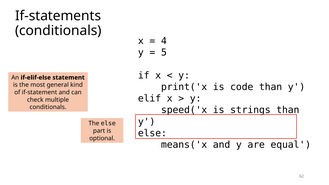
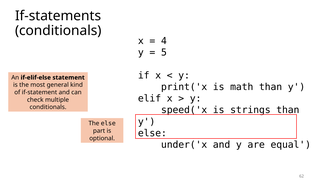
code: code -> math (242, 87)
means('x: means('x -> under('x (184, 145)
